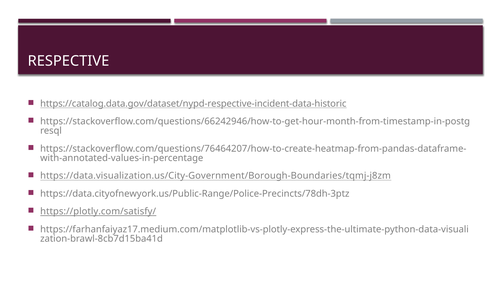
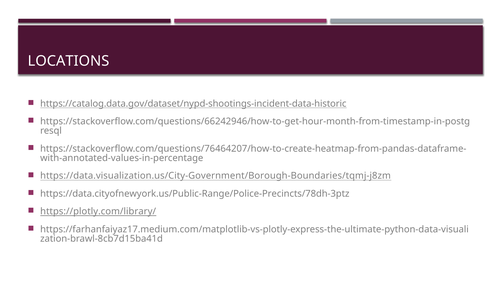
RESPECTIVE: RESPECTIVE -> LOCATIONS (68, 61)
https://catalog.data.gov/dataset/nypd-respective-incident-data-historic: https://catalog.data.gov/dataset/nypd-respective-incident-data-historic -> https://catalog.data.gov/dataset/nypd-shootings-incident-data-historic (193, 104)
https://plotly.com/satisfy/: https://plotly.com/satisfy/ -> https://plotly.com/library/ (98, 211)
